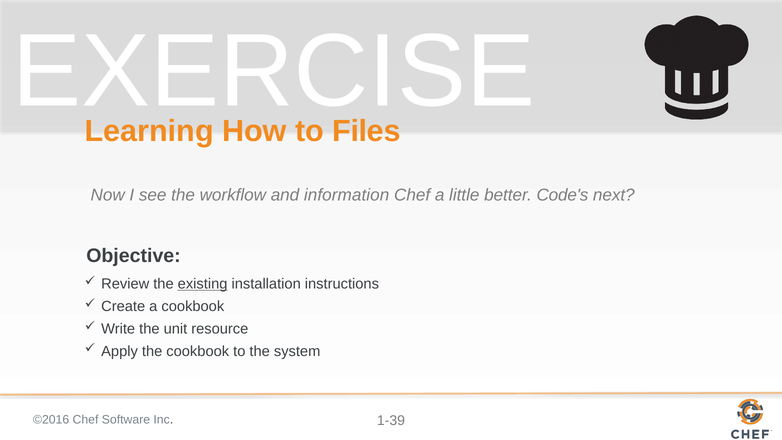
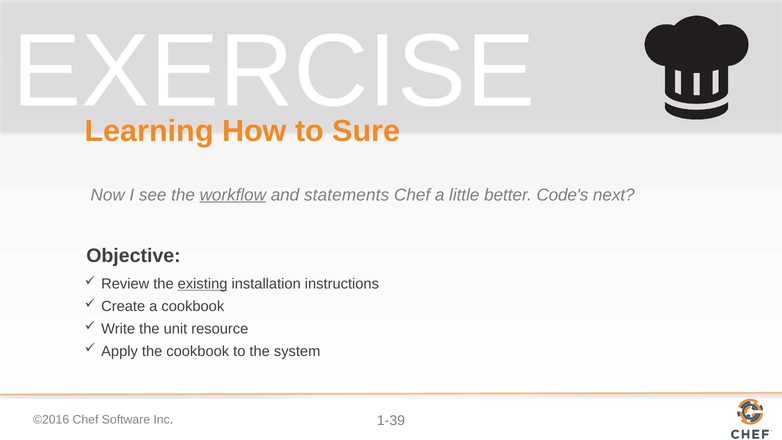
Files: Files -> Sure (366, 131)
workflow underline: none -> present (233, 195)
information: information -> statements (347, 195)
